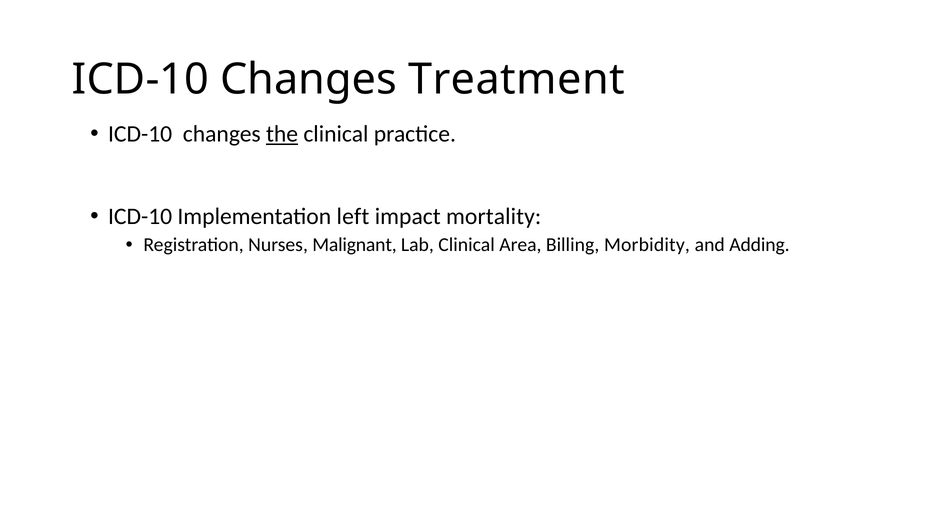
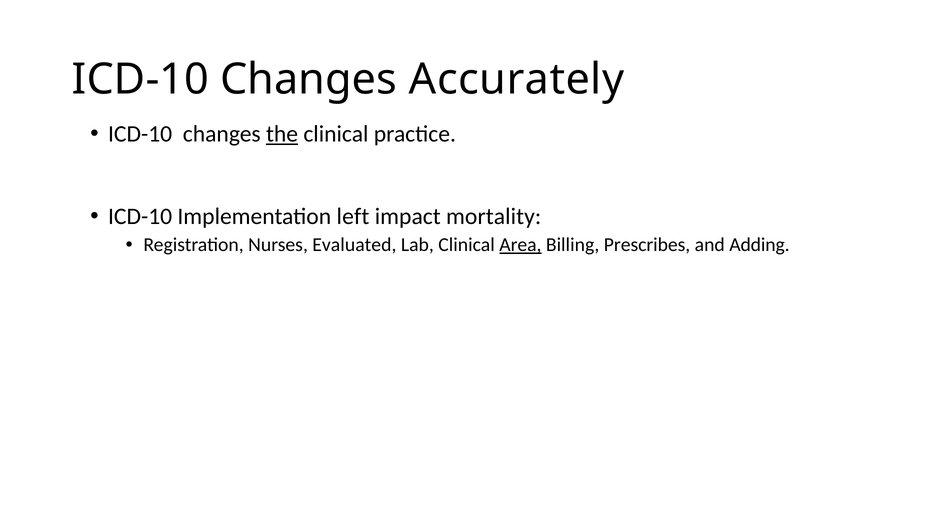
Treatment: Treatment -> Accurately (517, 79)
Malignant: Malignant -> Evaluated (354, 245)
Area underline: none -> present (520, 245)
Morbidity: Morbidity -> Prescribes (647, 245)
